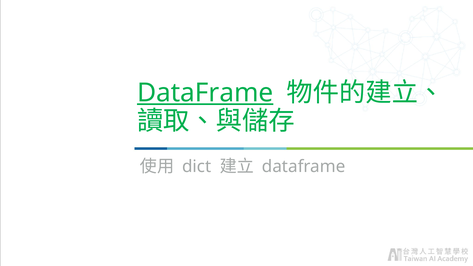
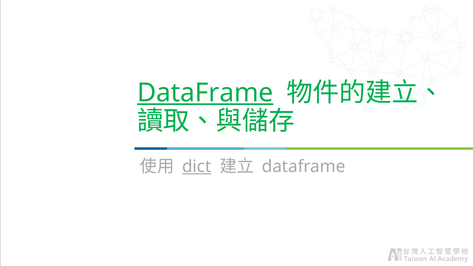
dict underline: none -> present (197, 167)
